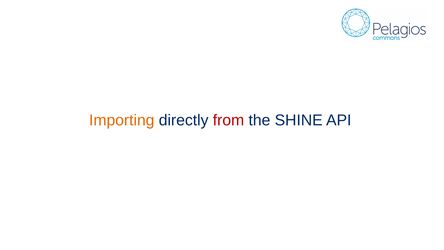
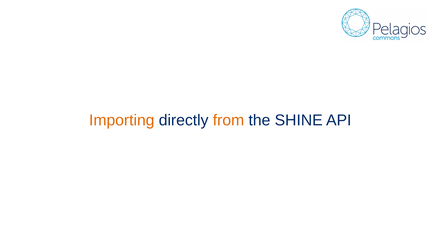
from colour: red -> orange (229, 120)
